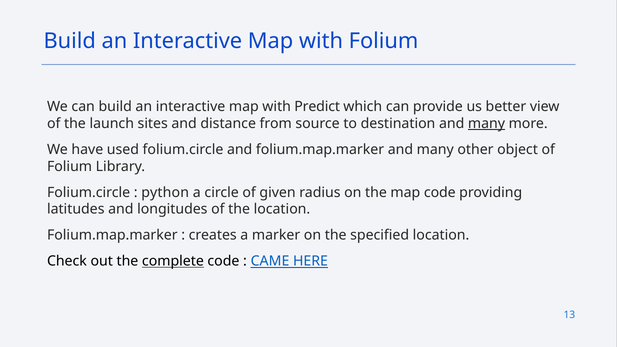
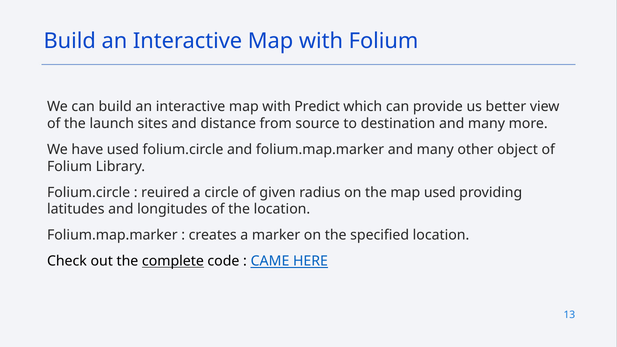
many underline: present -> none (487, 124)
python: python -> reuired (165, 192)
map code: code -> used (440, 192)
